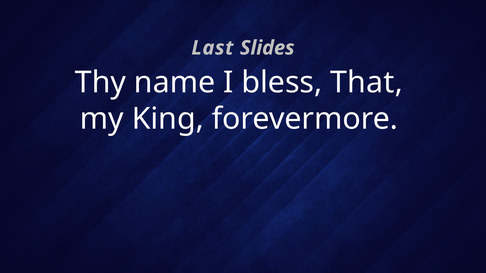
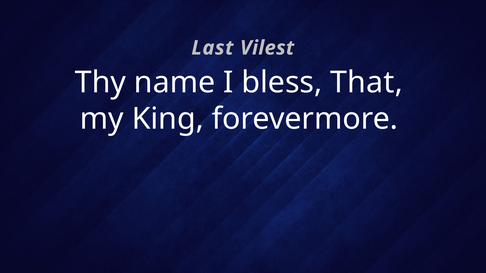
Slides: Slides -> Vilest (267, 48)
